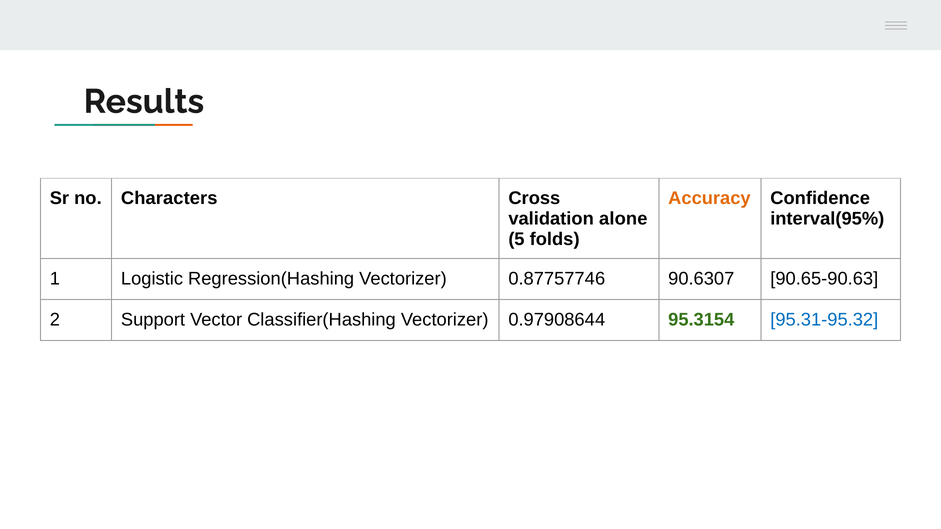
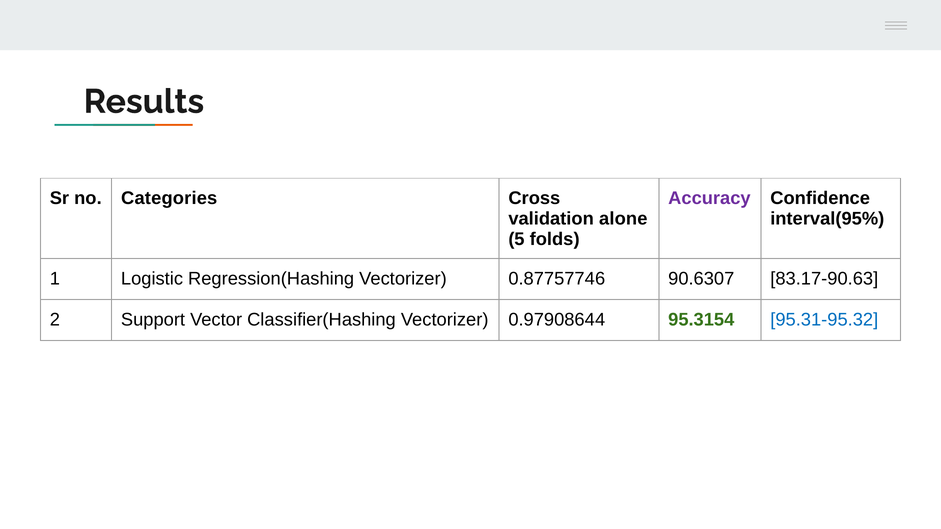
Characters: Characters -> Categories (169, 198)
Accuracy colour: orange -> purple (709, 198)
90.65-90.63: 90.65-90.63 -> 83.17-90.63 (824, 279)
